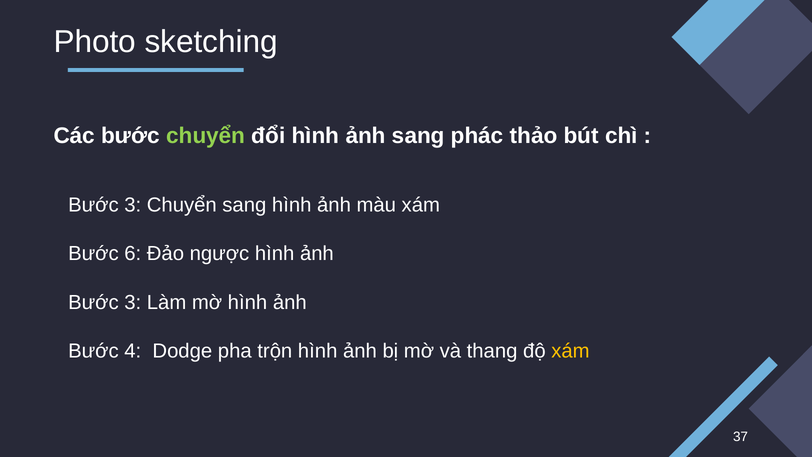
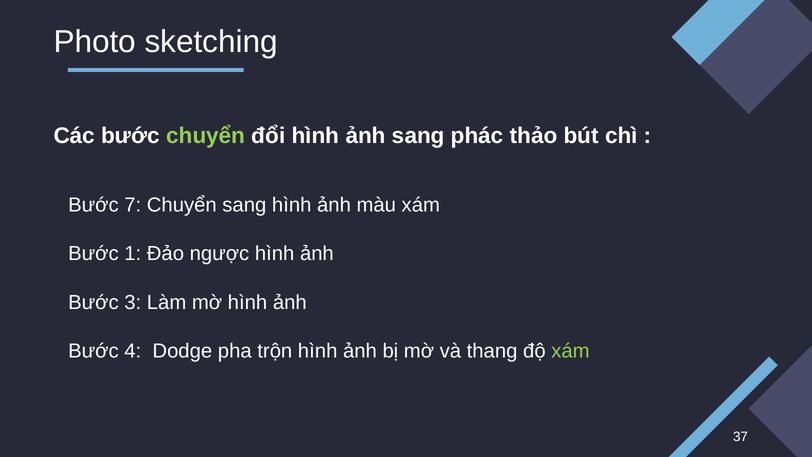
3: 3 -> 7 (133, 205)
6: 6 -> 1 (133, 254)
xám colour: yellow -> light green (570, 351)
